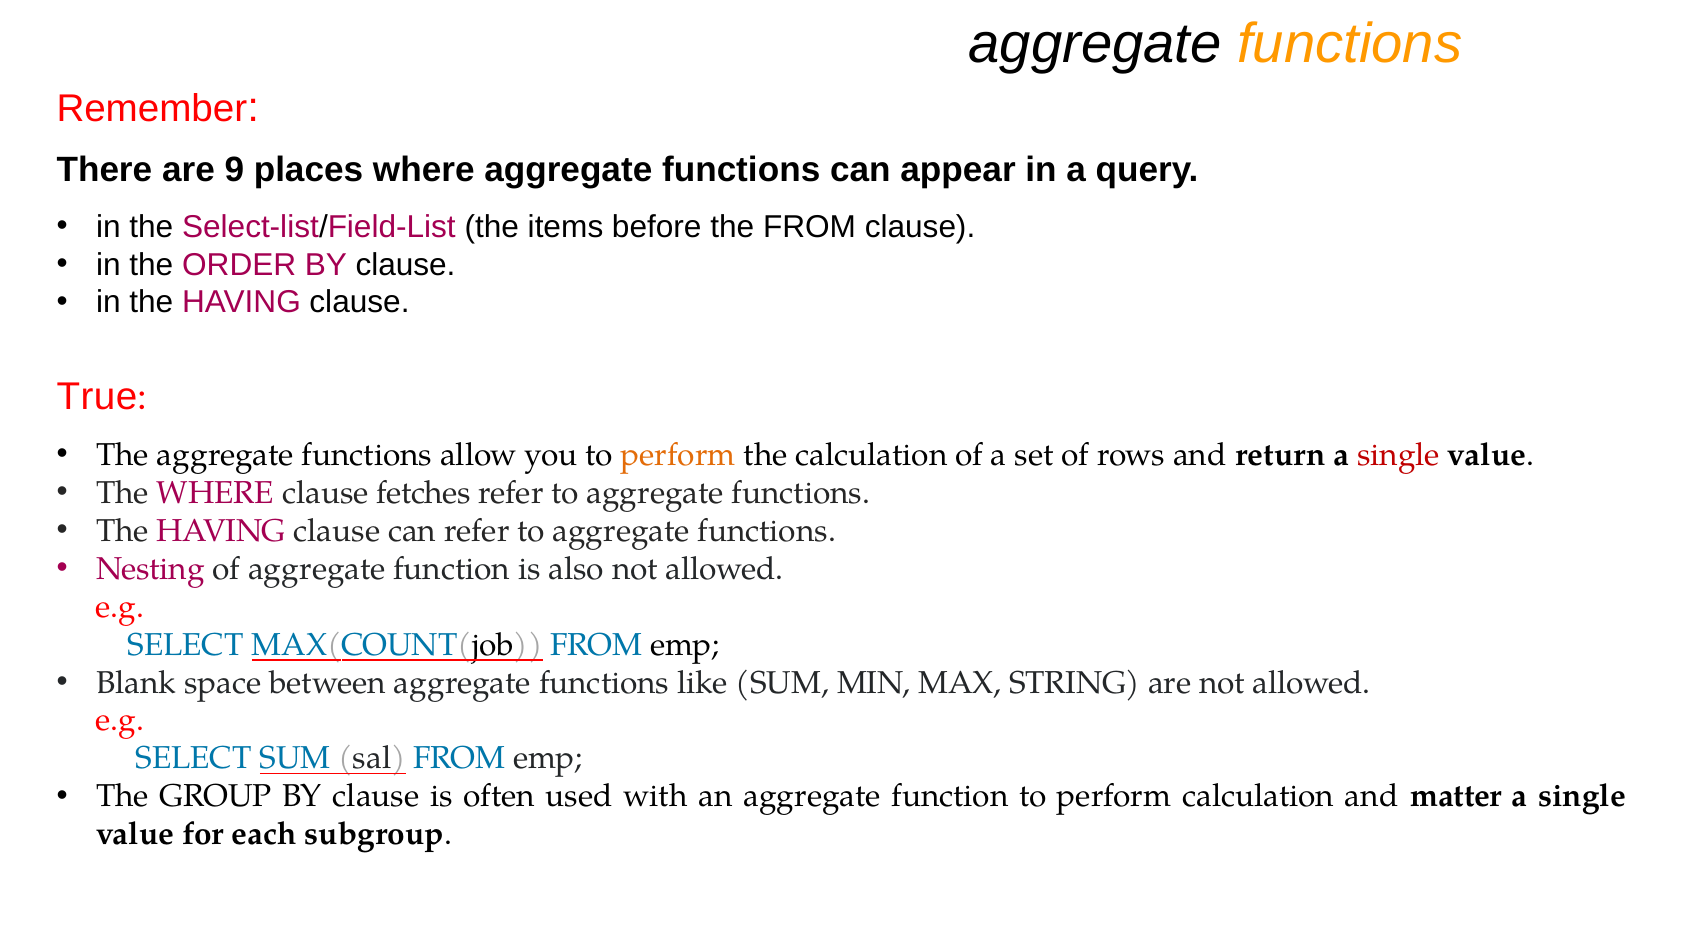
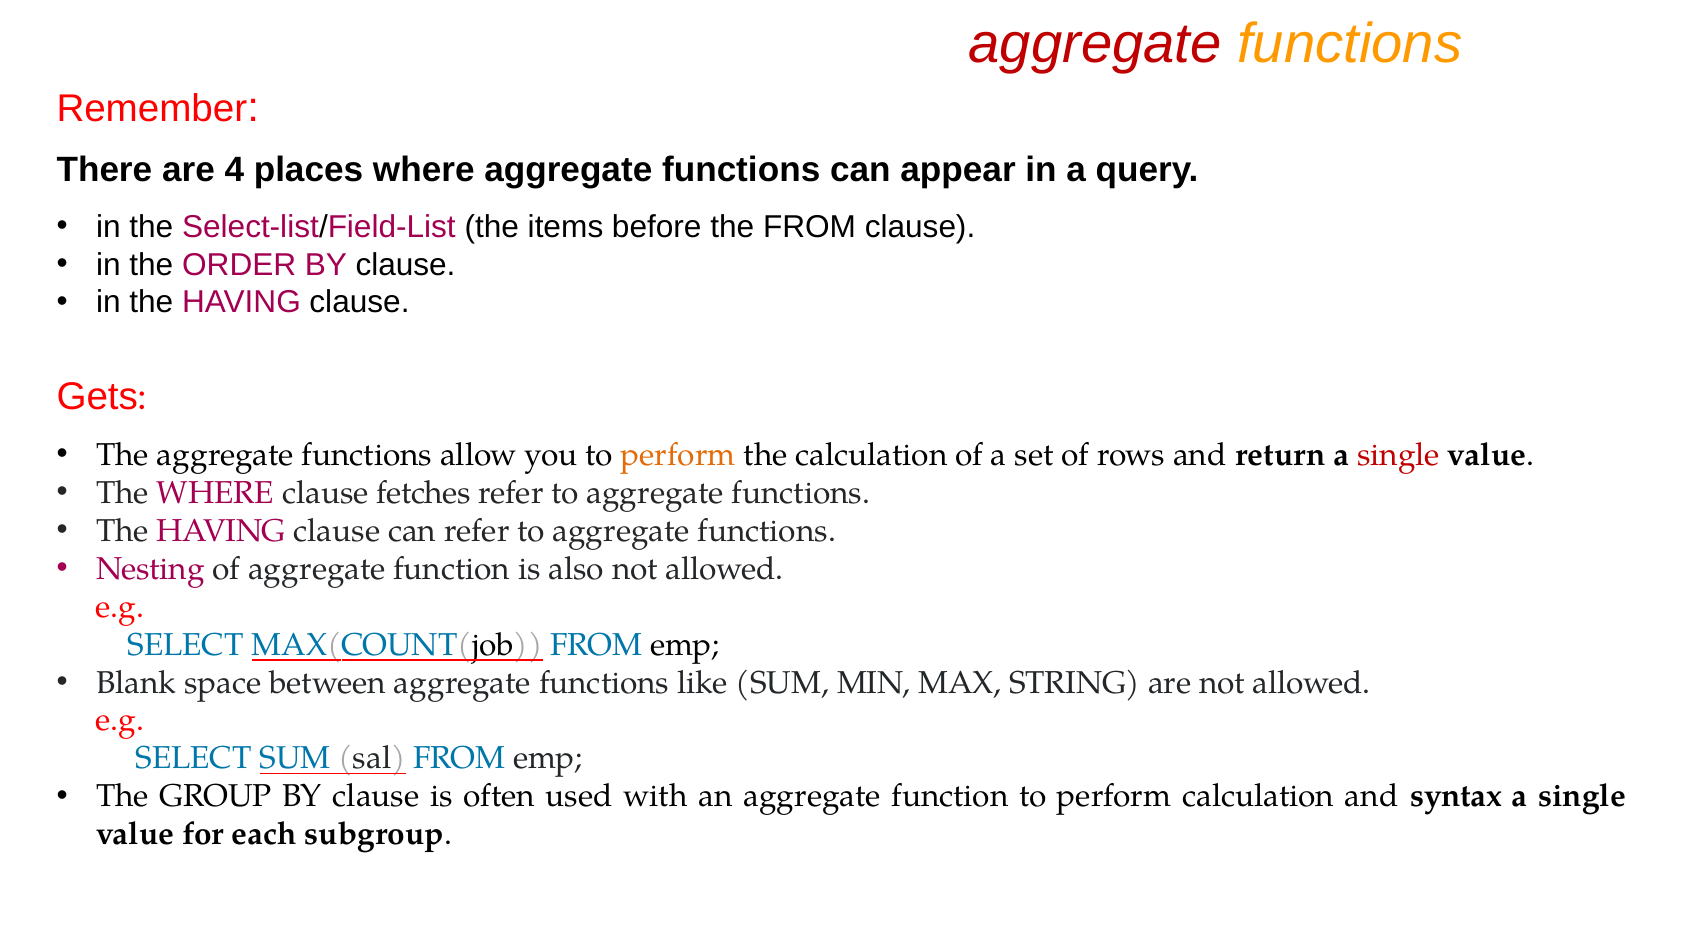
aggregate colour: black -> red (1095, 44)
9: 9 -> 4 (234, 170)
True: True -> Gets (97, 397)
matter: matter -> syntax (1456, 797)
